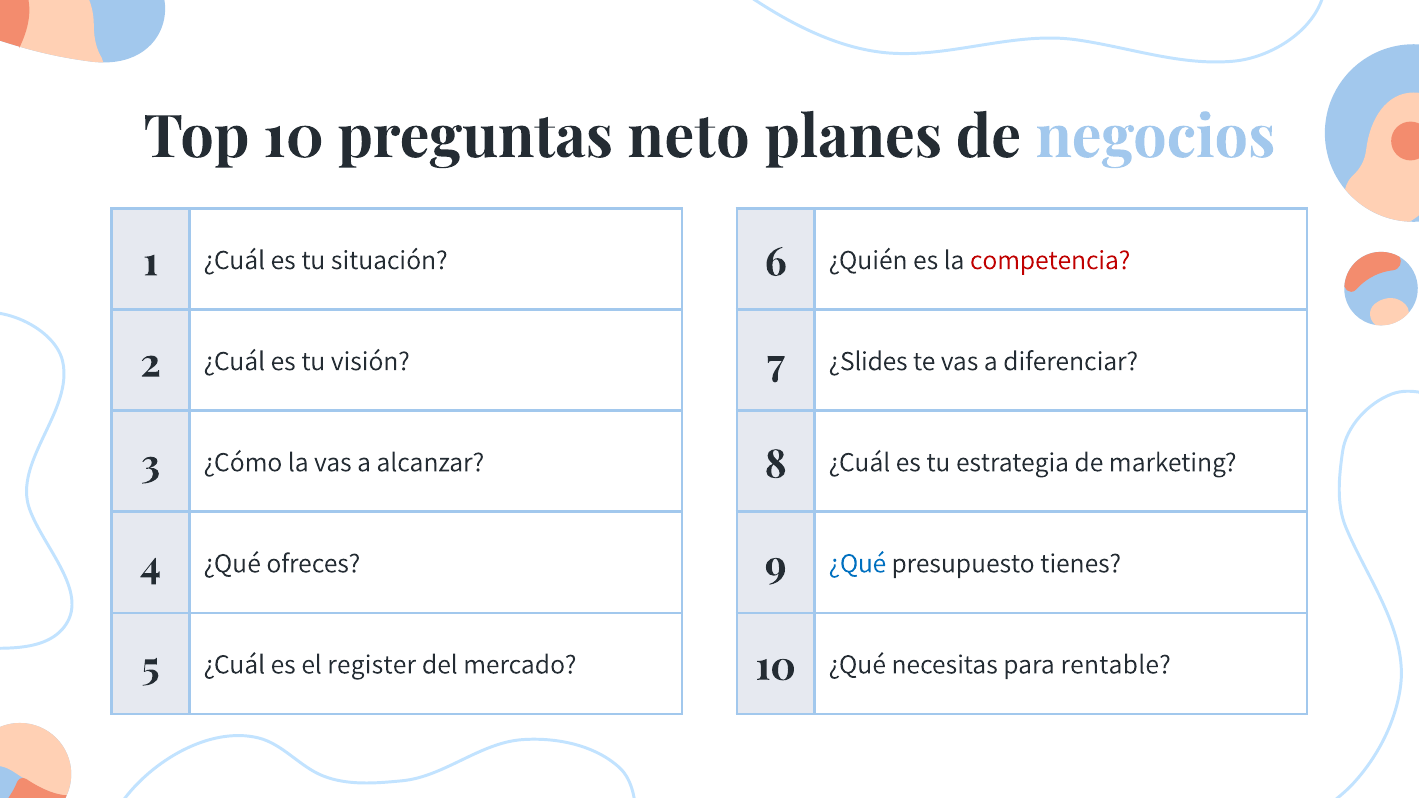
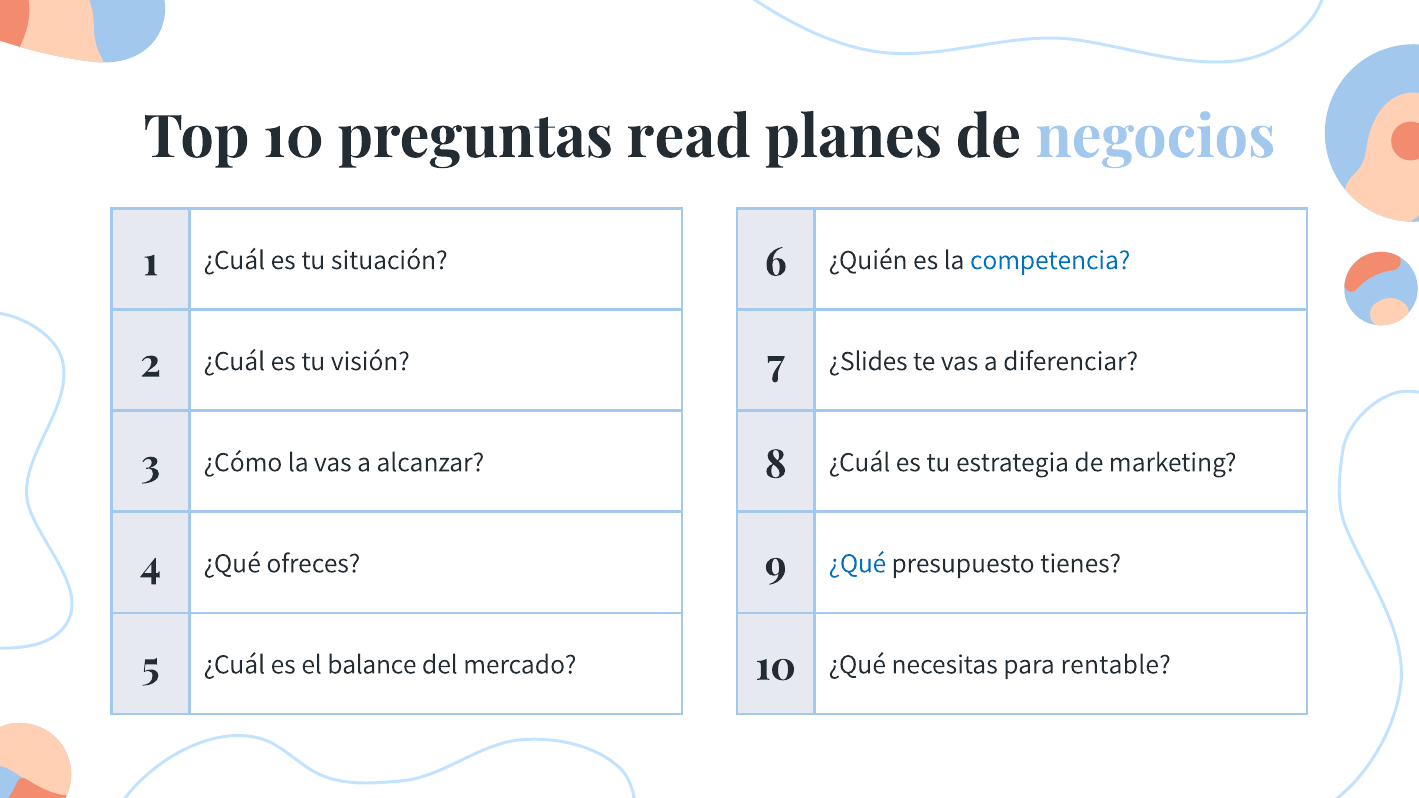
neto: neto -> read (689, 138)
competencia colour: red -> blue (1050, 260)
register: register -> balance (372, 665)
